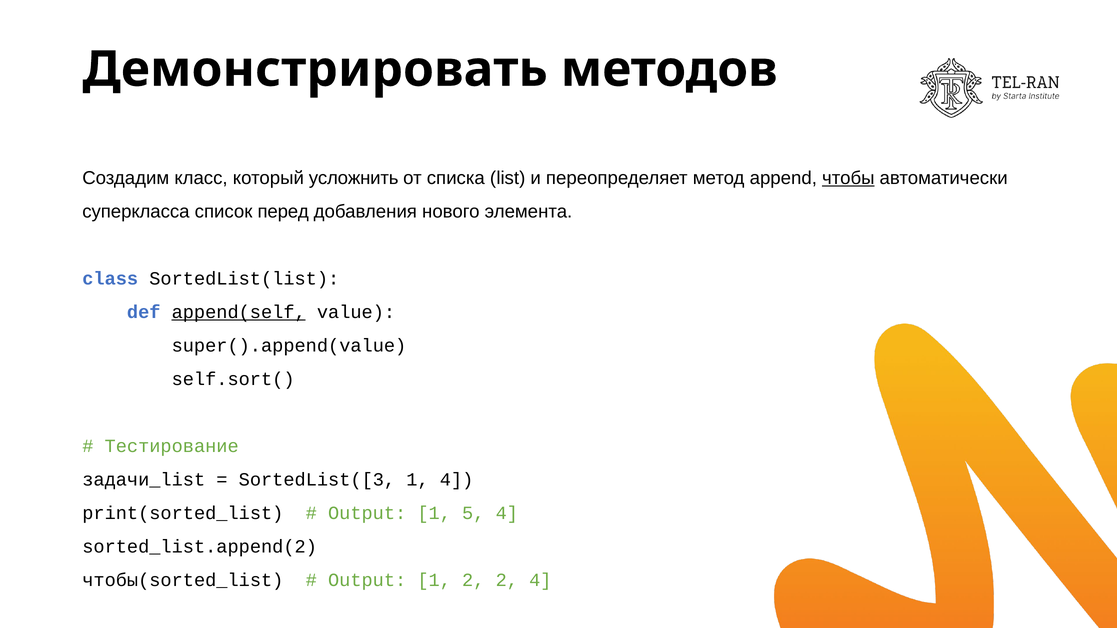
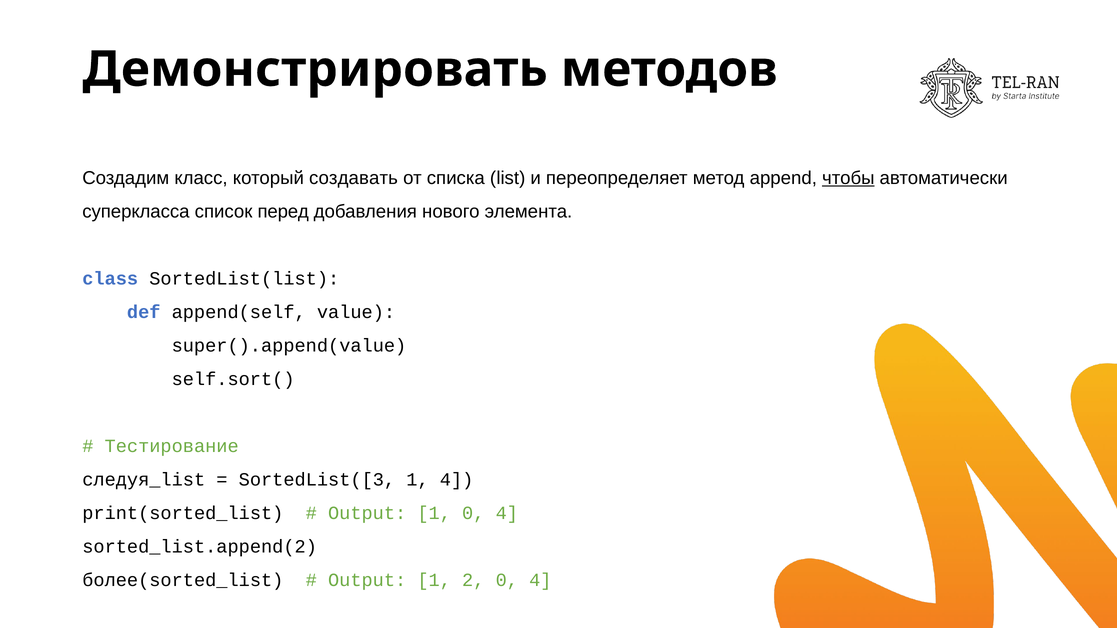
усложнить: усложнить -> создавать (353, 178)
append(self underline: present -> none (239, 312)
задачи_list: задачи_list -> следуя_list (144, 480)
1 5: 5 -> 0 (473, 513)
чтобы(sorted_list: чтобы(sorted_list -> более(sorted_list (183, 580)
2 2: 2 -> 0 (507, 580)
